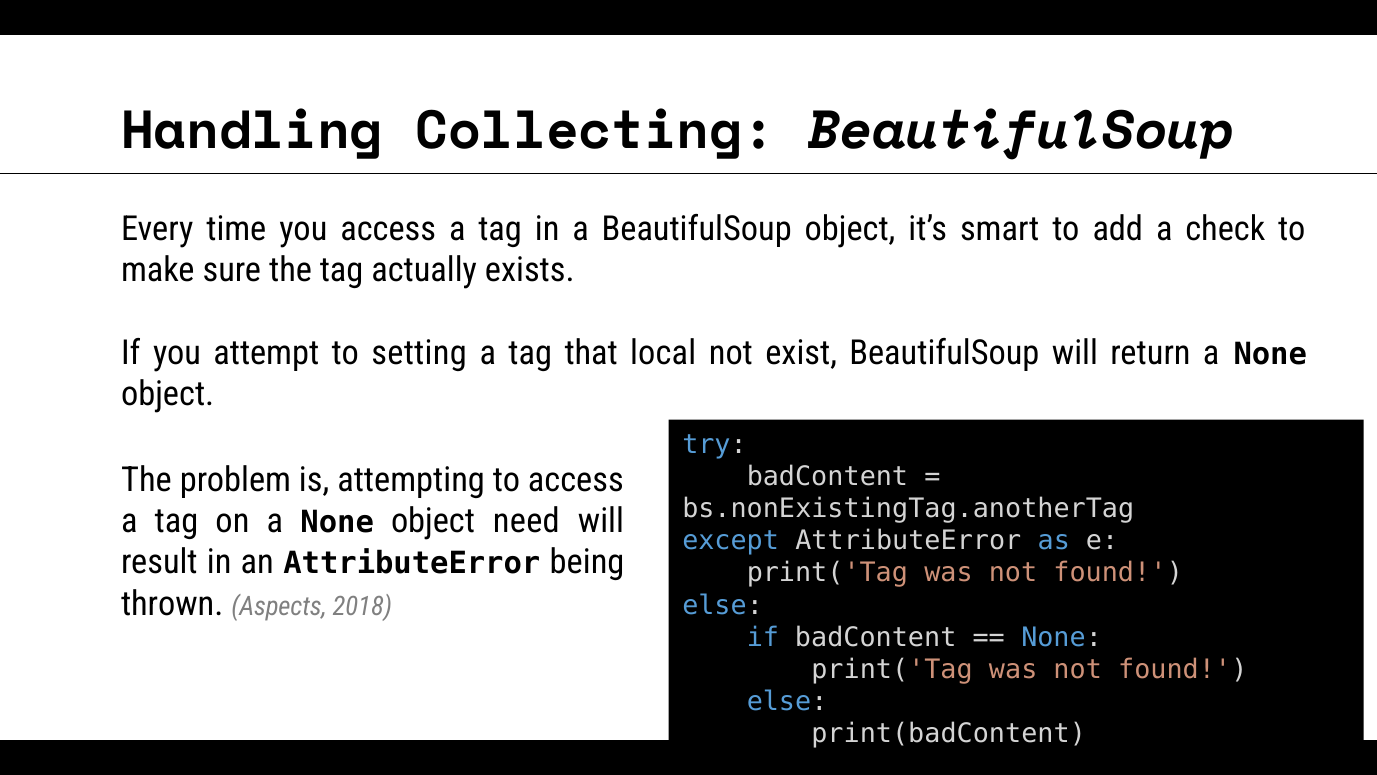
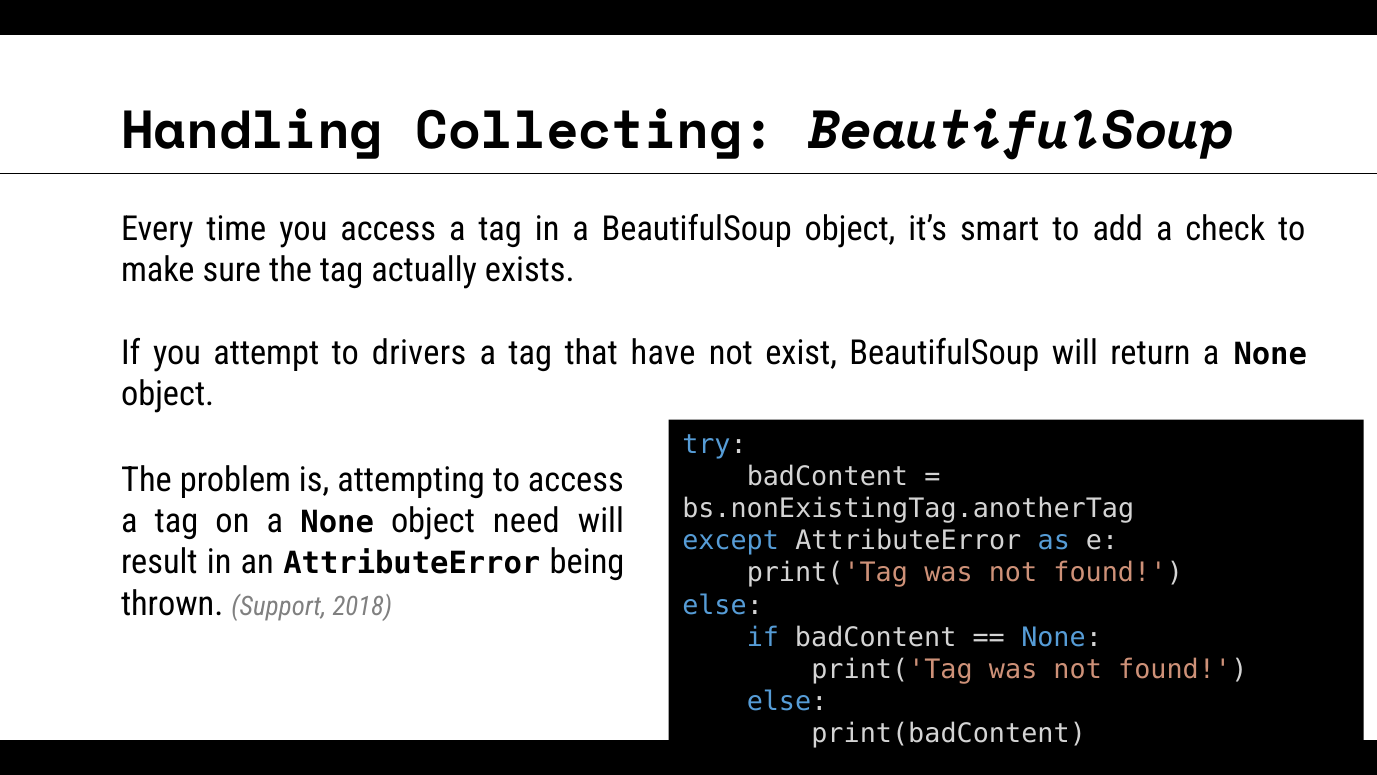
setting: setting -> drivers (419, 353)
local: local -> have (663, 353)
Aspects: Aspects -> Support (279, 606)
